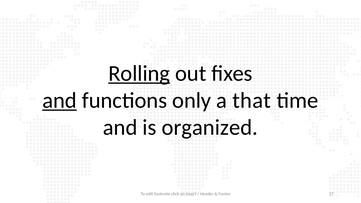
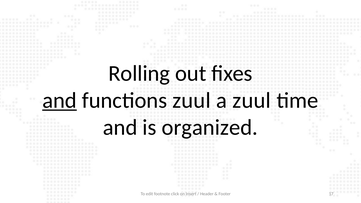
Rolling underline: present -> none (139, 73)
functions only: only -> zuul (191, 100)
a that: that -> zuul (252, 100)
